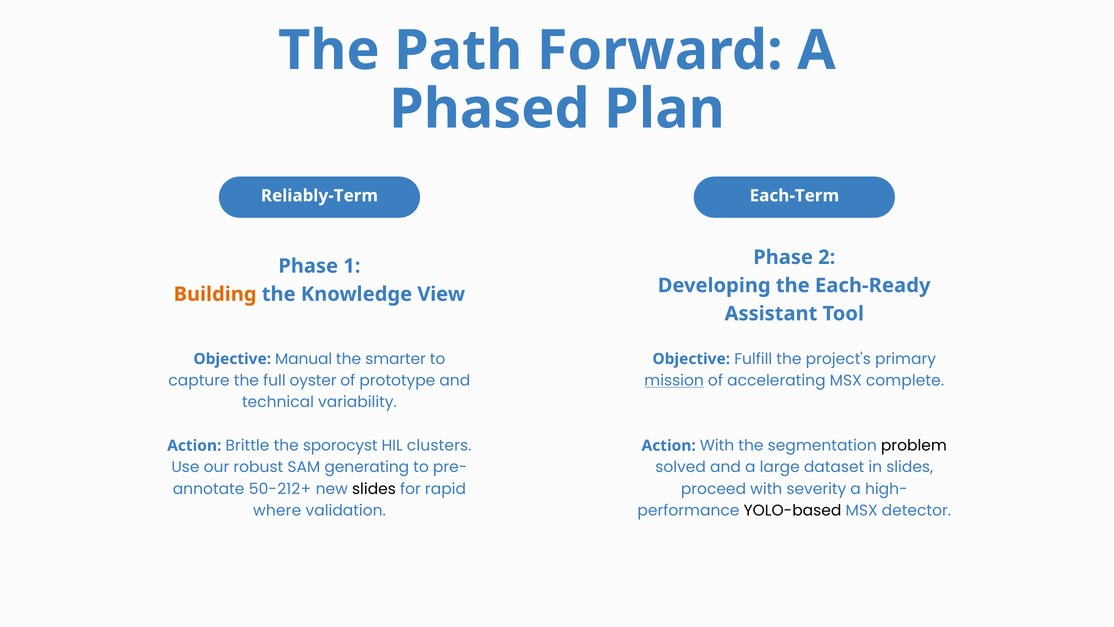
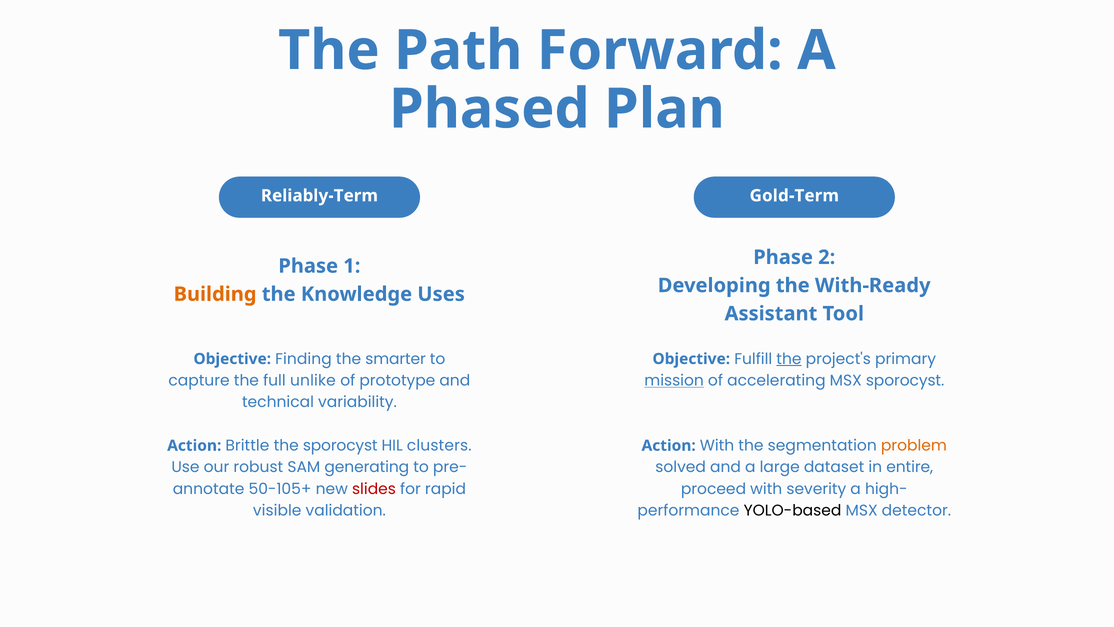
Each-Term: Each-Term -> Gold-Term (794, 196)
Each-Ready: Each-Ready -> With-Ready (873, 285)
View: View -> Uses (441, 294)
Manual: Manual -> Finding (304, 359)
the underline: none -> present (789, 359)
oyster: oyster -> unlike (313, 380)
MSX complete: complete -> sporocyst (905, 380)
problem colour: black -> orange (914, 445)
in slides: slides -> entire (910, 467)
50-212+: 50-212+ -> 50-105+ (280, 489)
slides colour: black -> red (374, 489)
where: where -> visible (277, 510)
